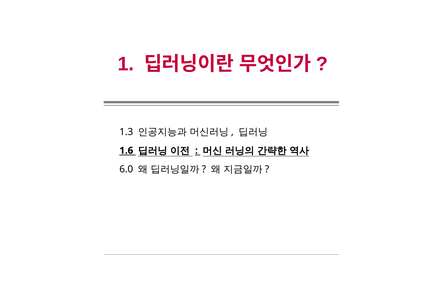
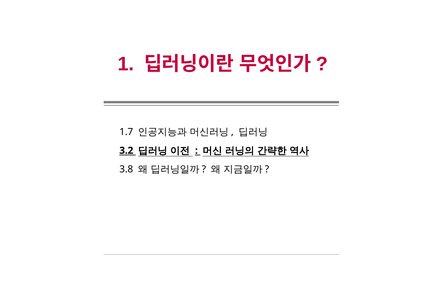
1.3: 1.3 -> 1.7 (126, 132)
1.6: 1.6 -> 3.2 (126, 151)
6.0: 6.0 -> 3.8 (126, 169)
